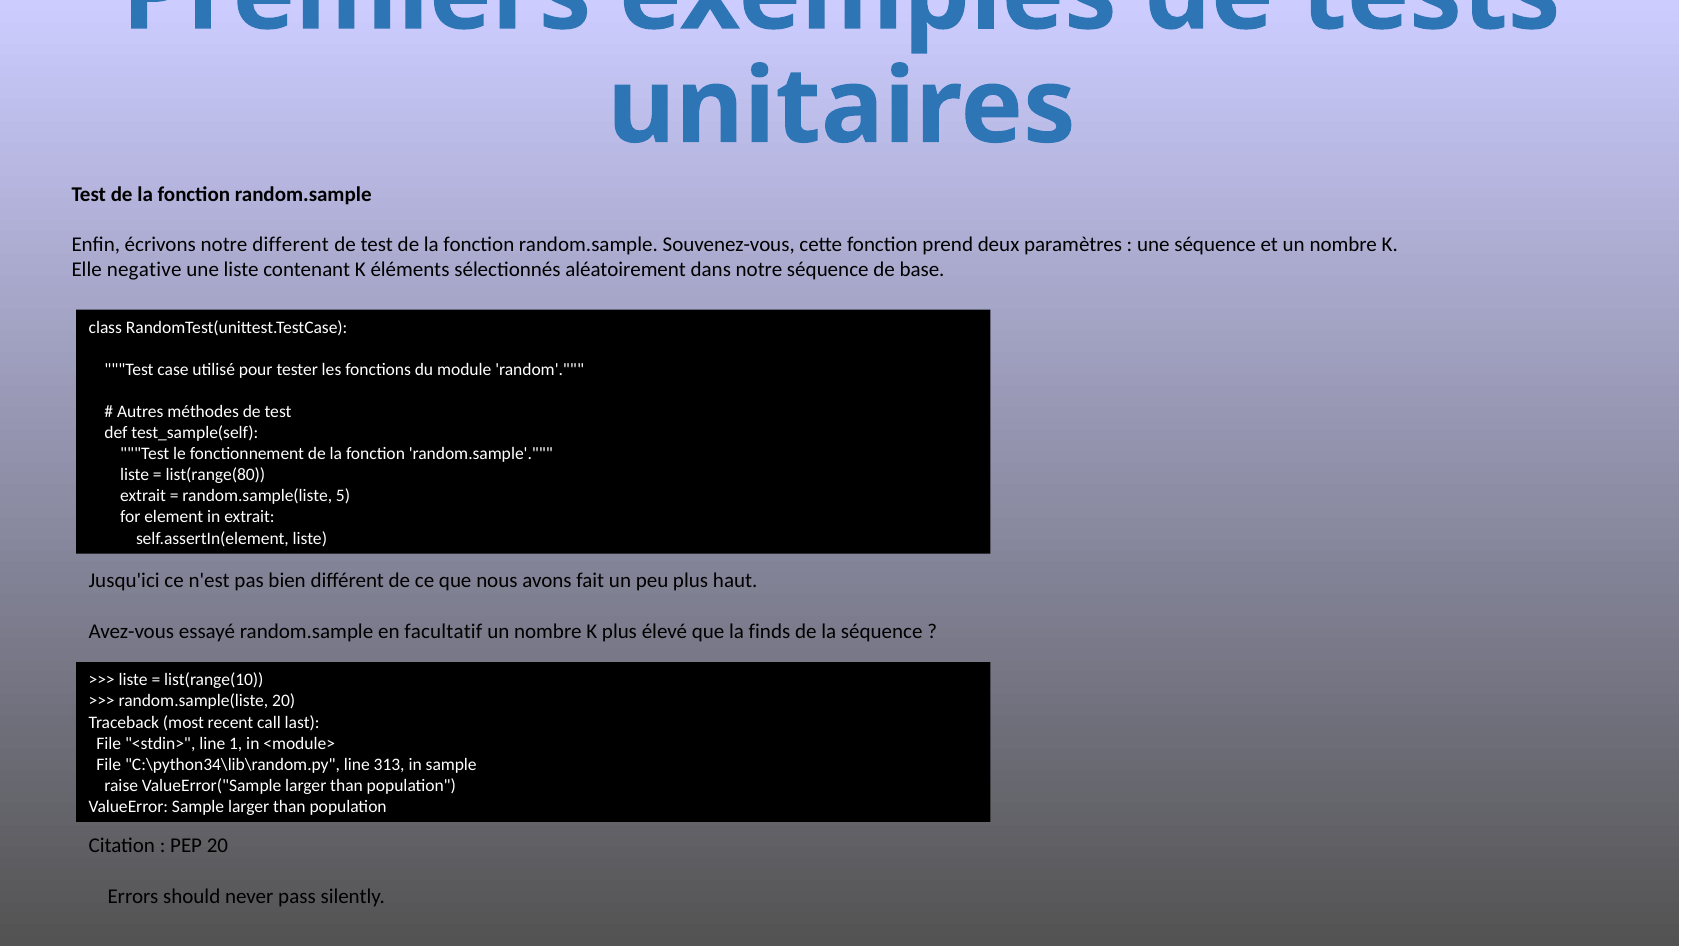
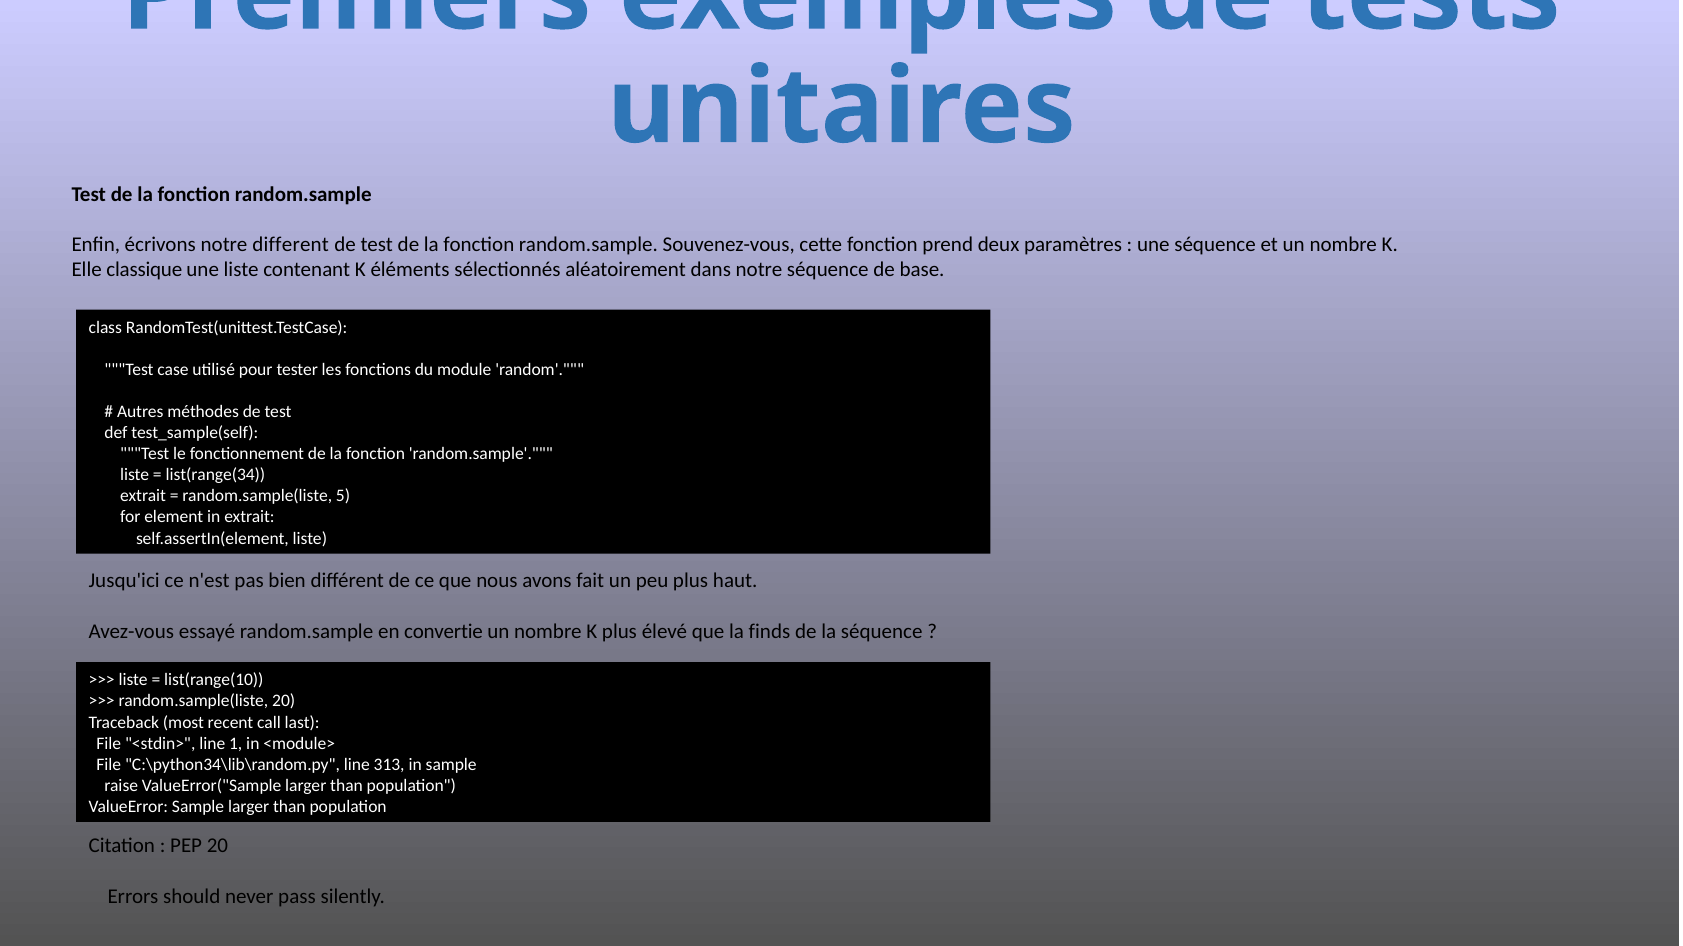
negative: negative -> classique (144, 270)
list(range(80: list(range(80 -> list(range(34 (215, 475)
facultatif: facultatif -> convertie (444, 632)
